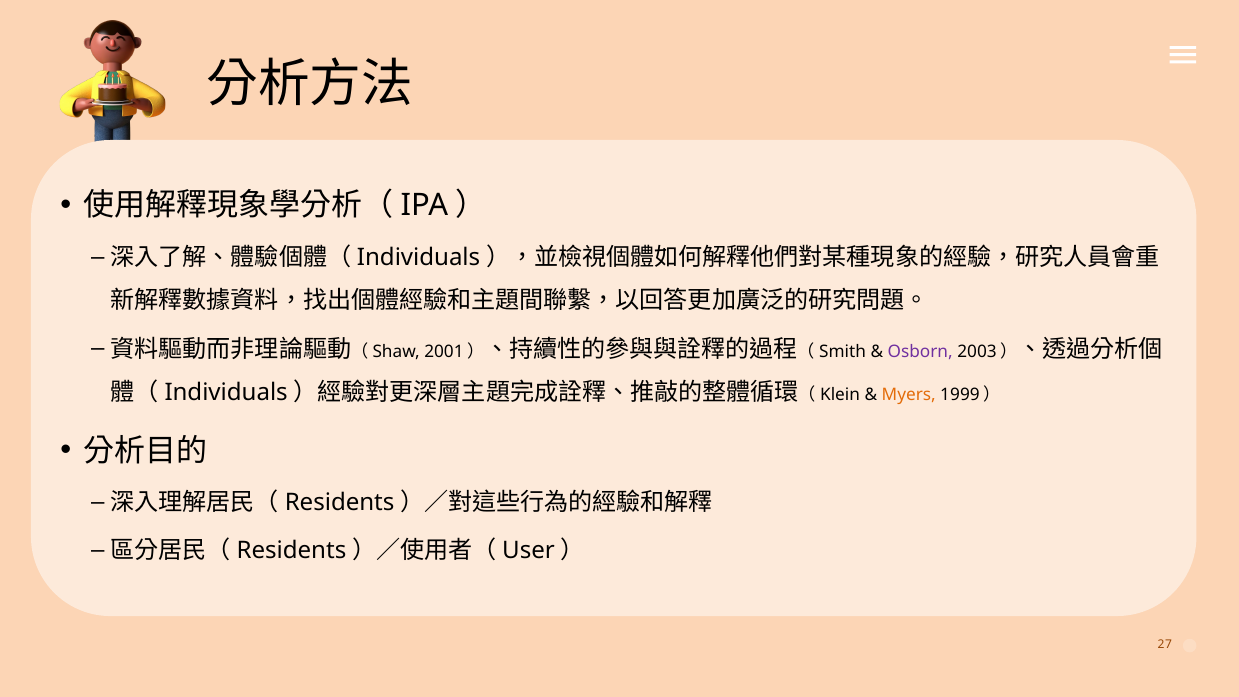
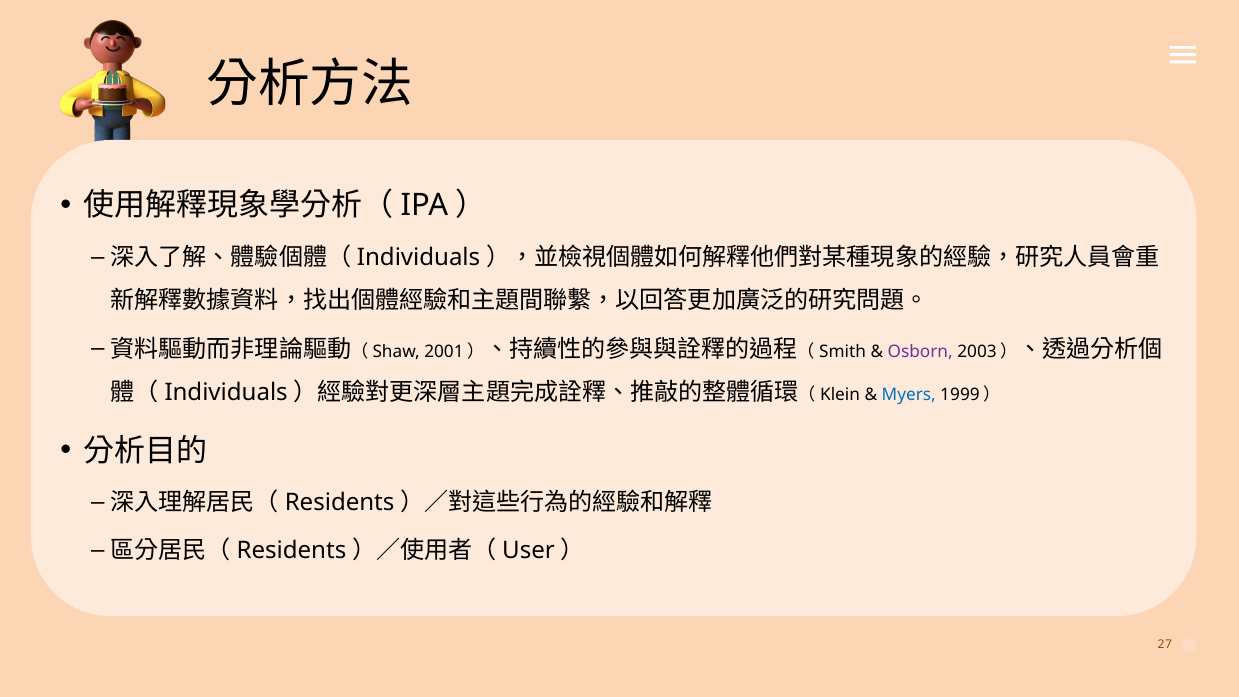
Myers colour: orange -> blue (909, 395)
